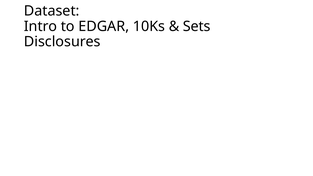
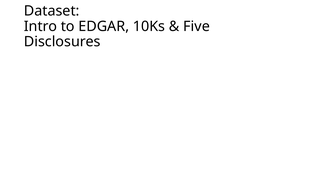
Sets: Sets -> Five (197, 26)
